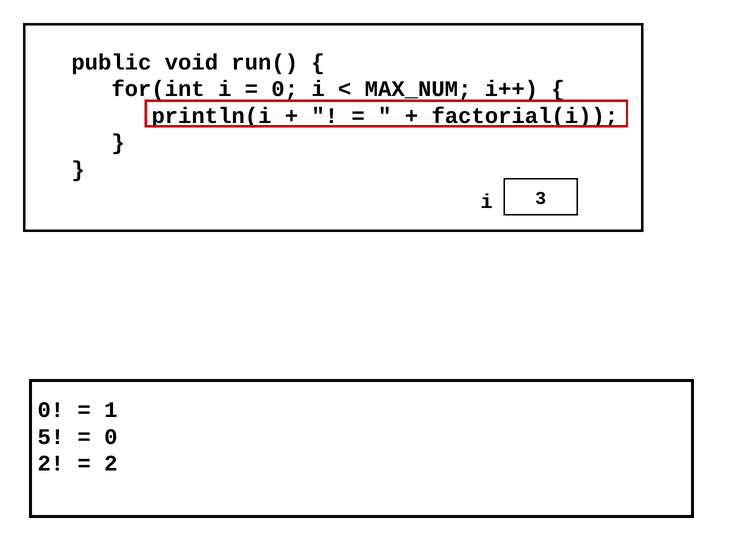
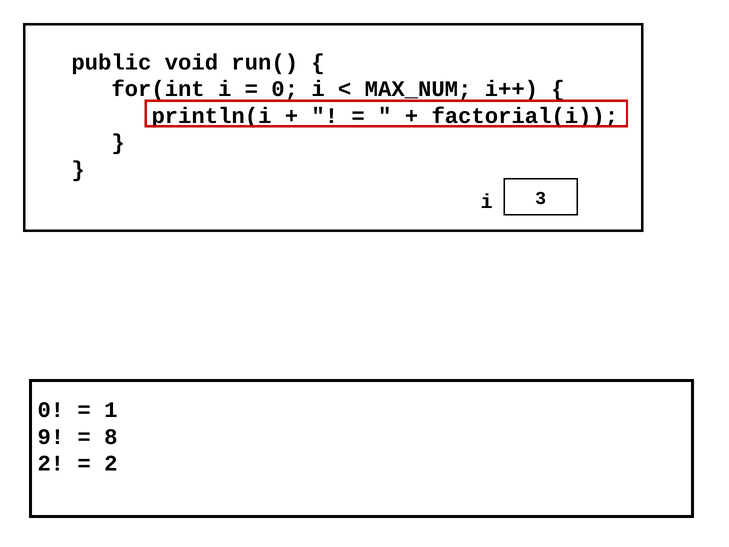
5: 5 -> 9 (51, 437)
0: 0 -> 8 (111, 437)
